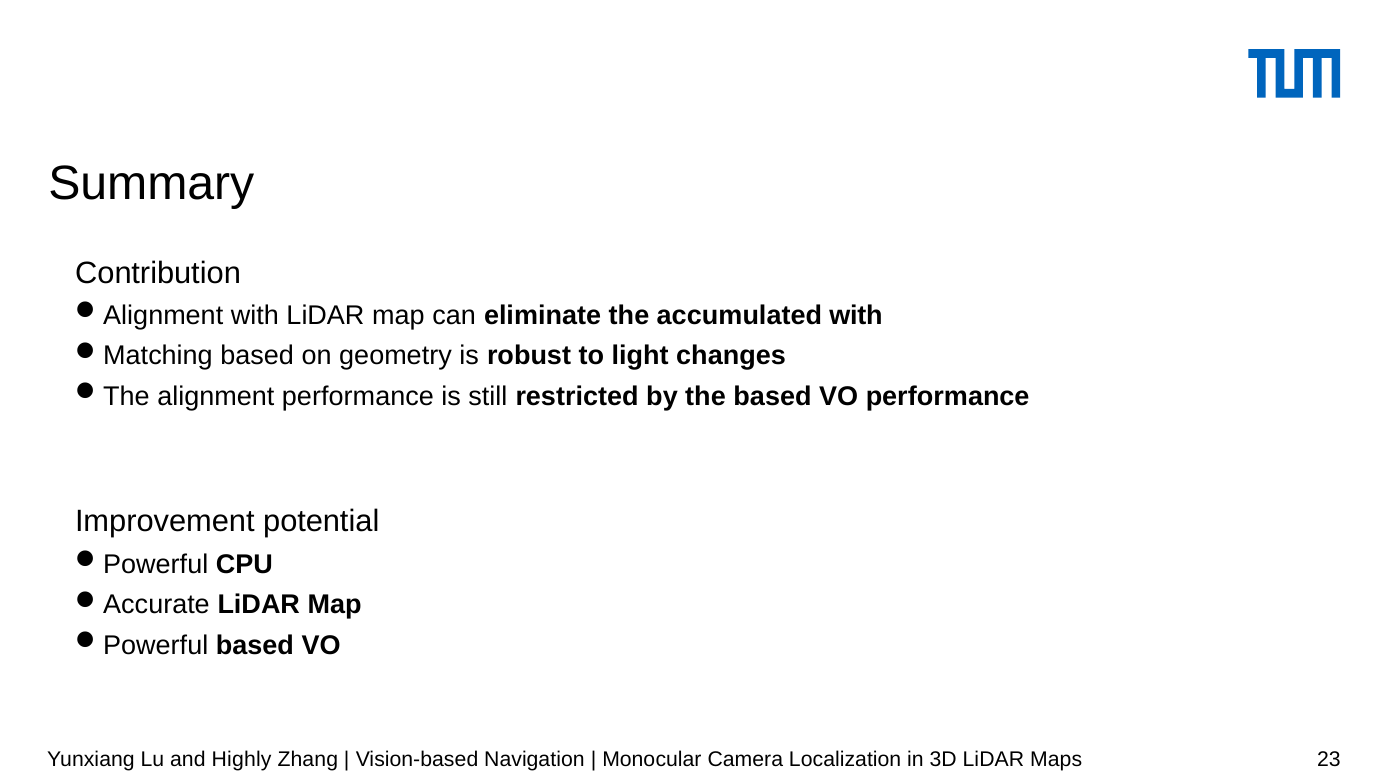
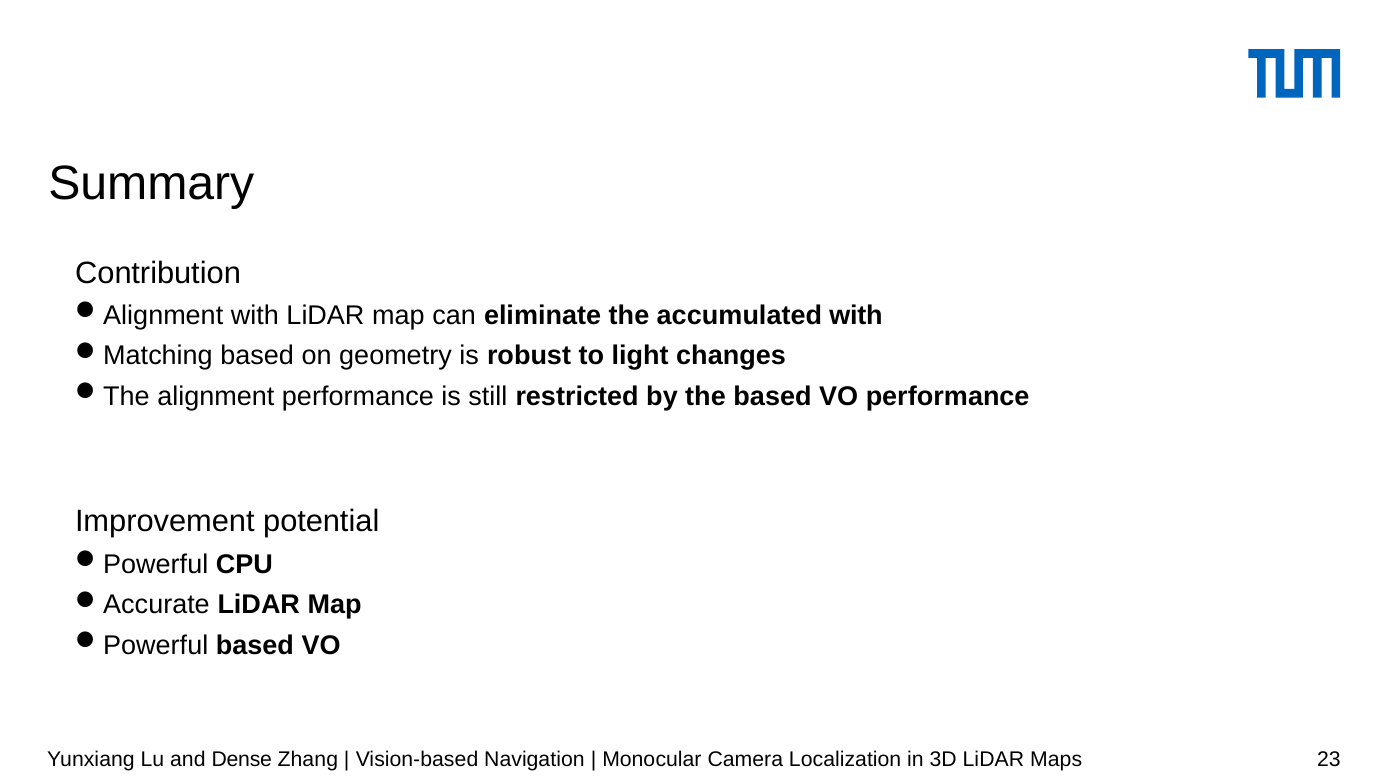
Highly: Highly -> Dense (242, 760)
